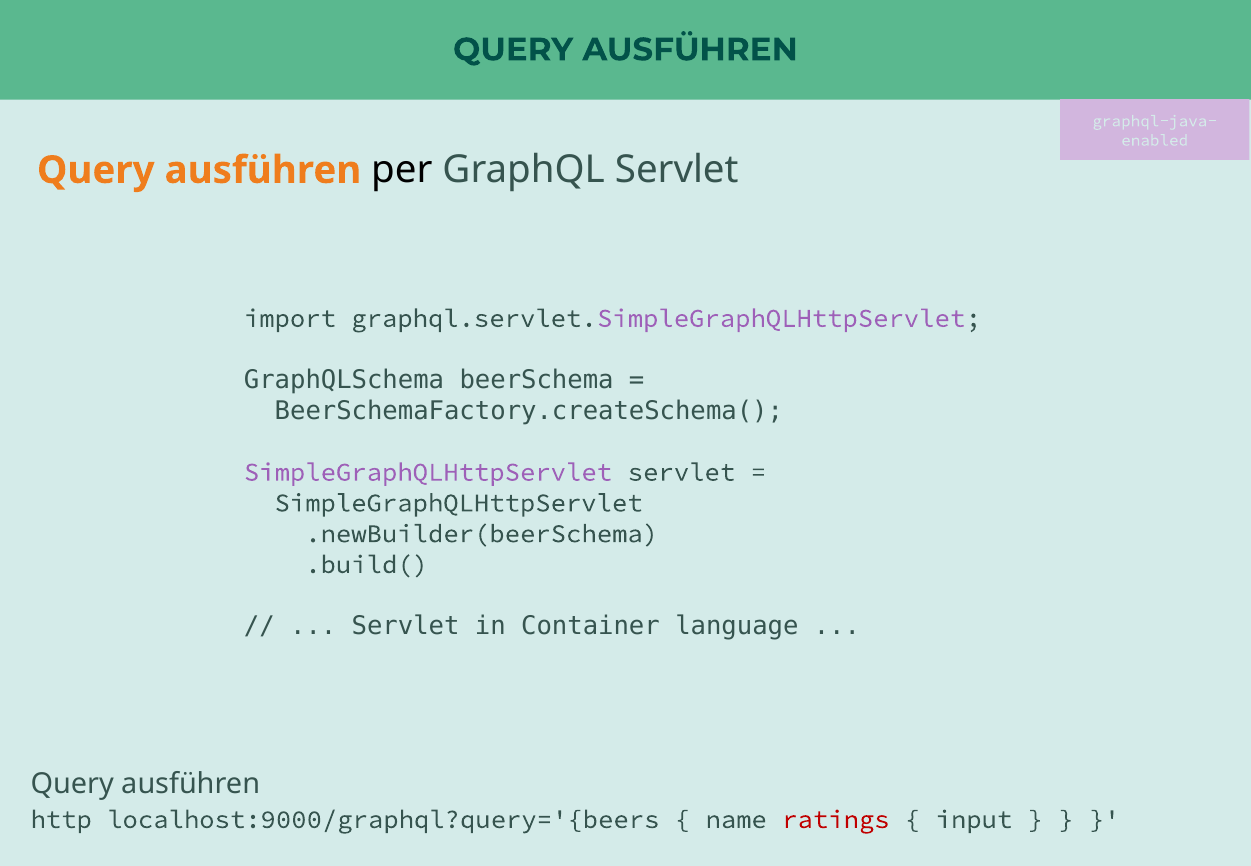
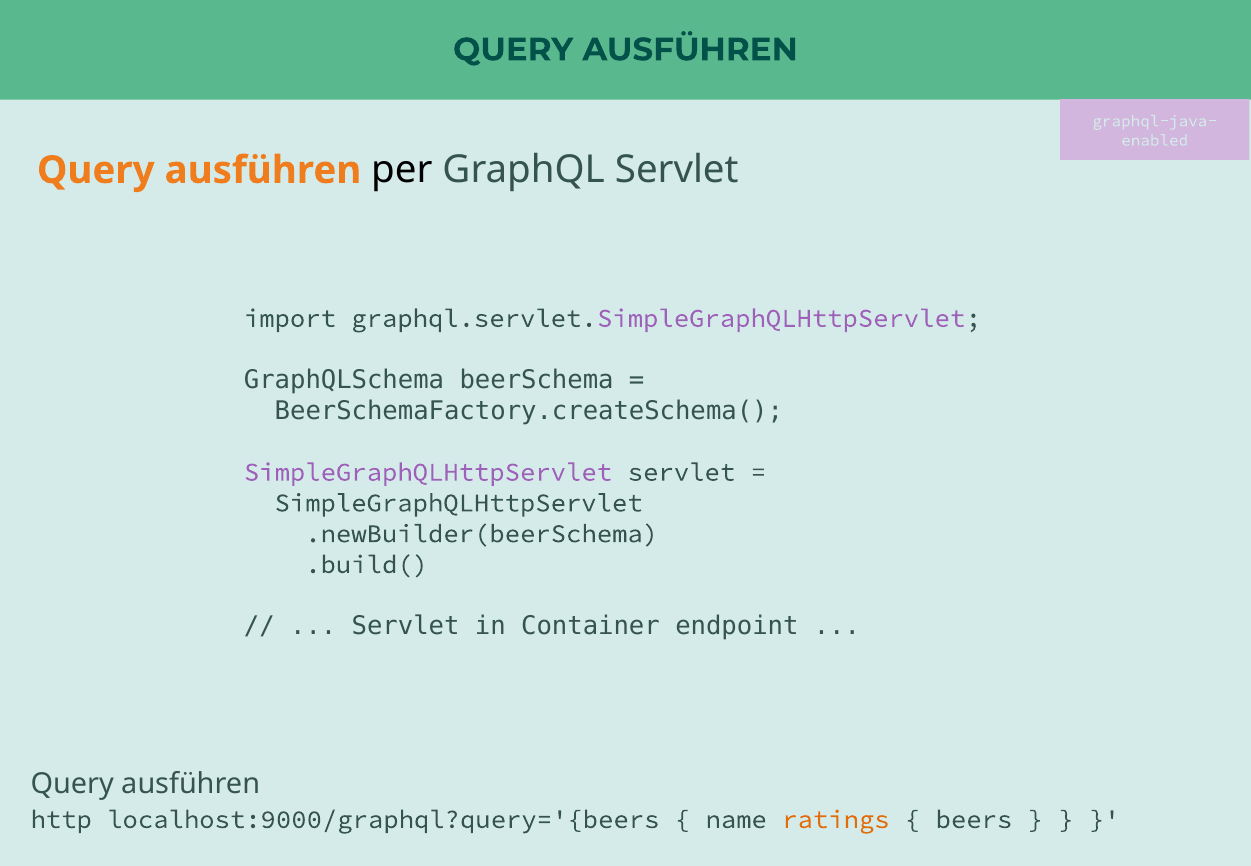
language: language -> endpoint (737, 626)
ratings colour: red -> orange (836, 820)
input: input -> beers (974, 820)
